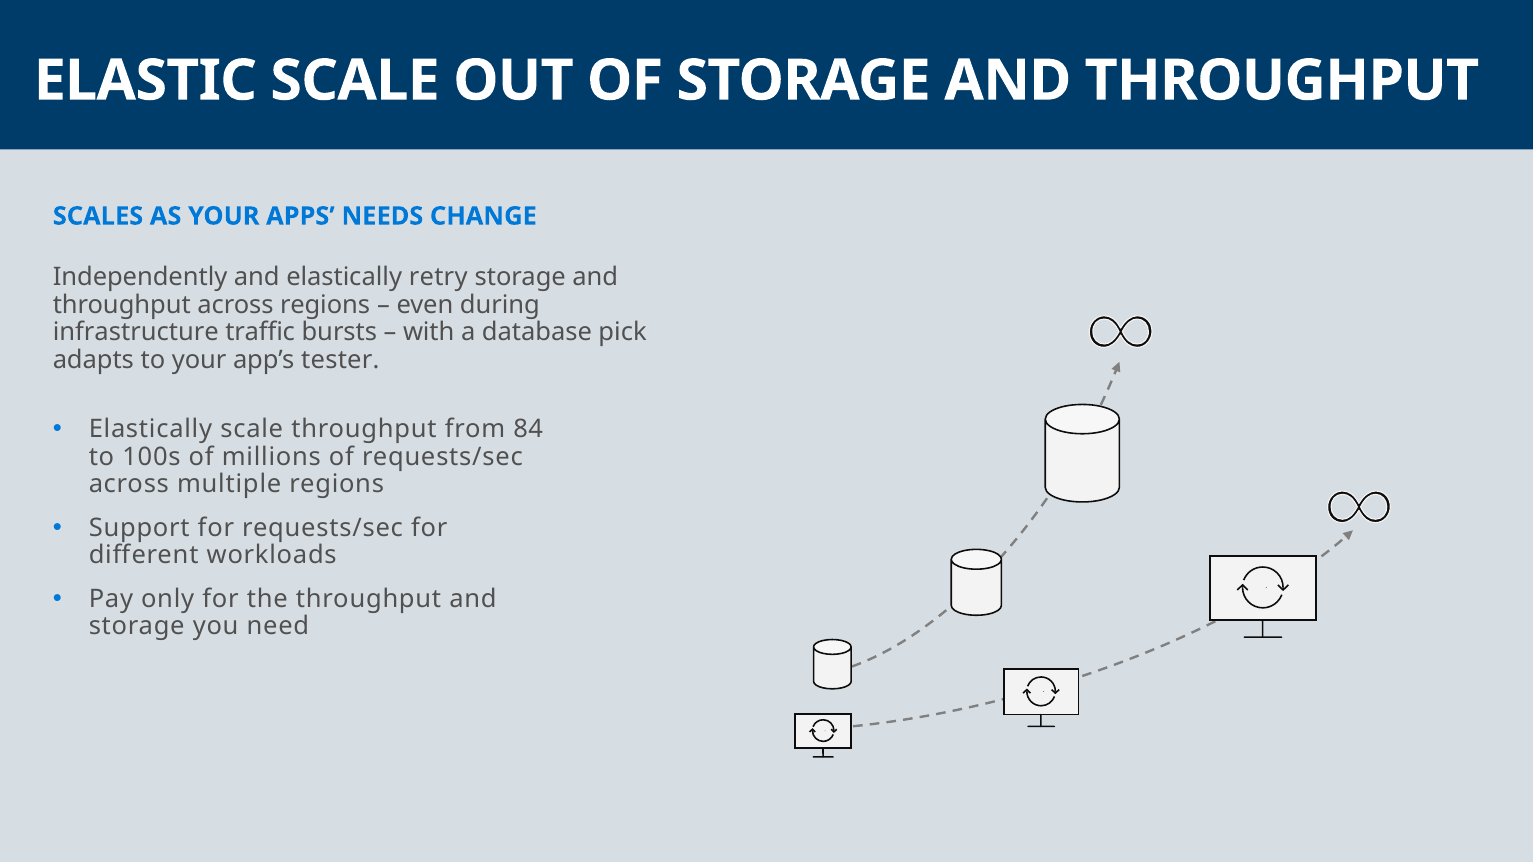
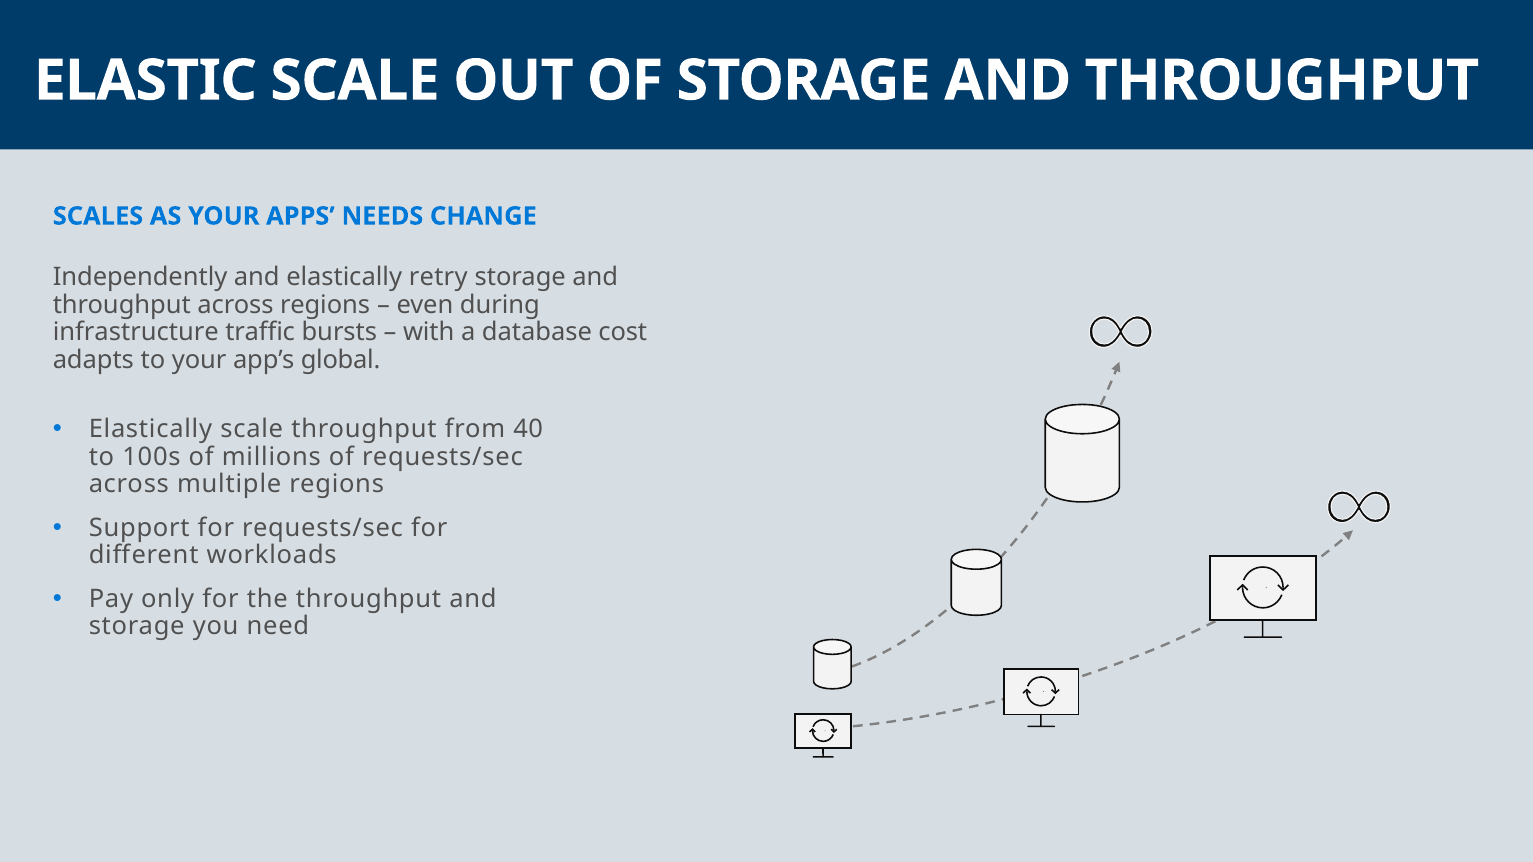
pick: pick -> cost (623, 333)
tester: tester -> global (341, 360)
84: 84 -> 40 (528, 429)
